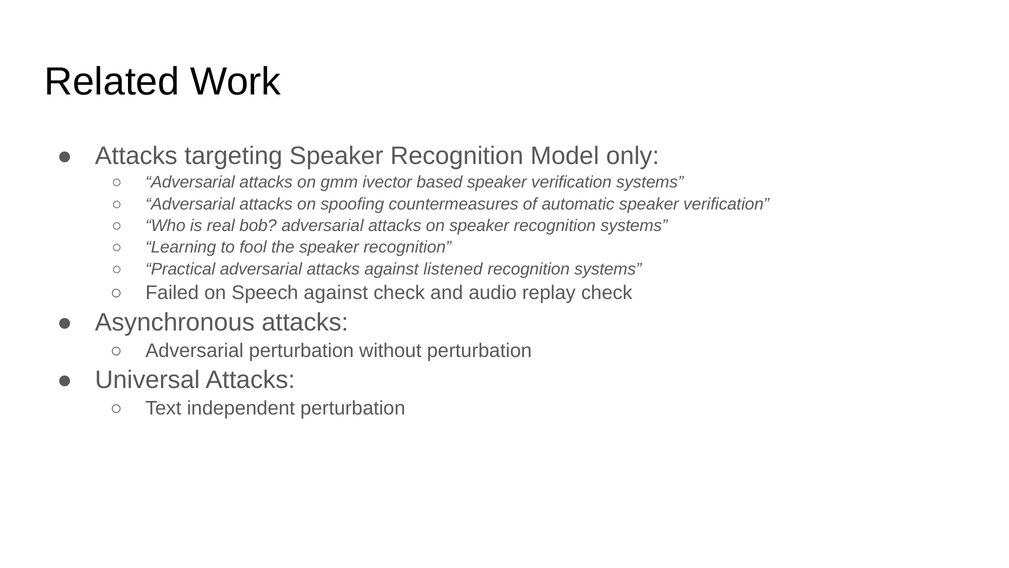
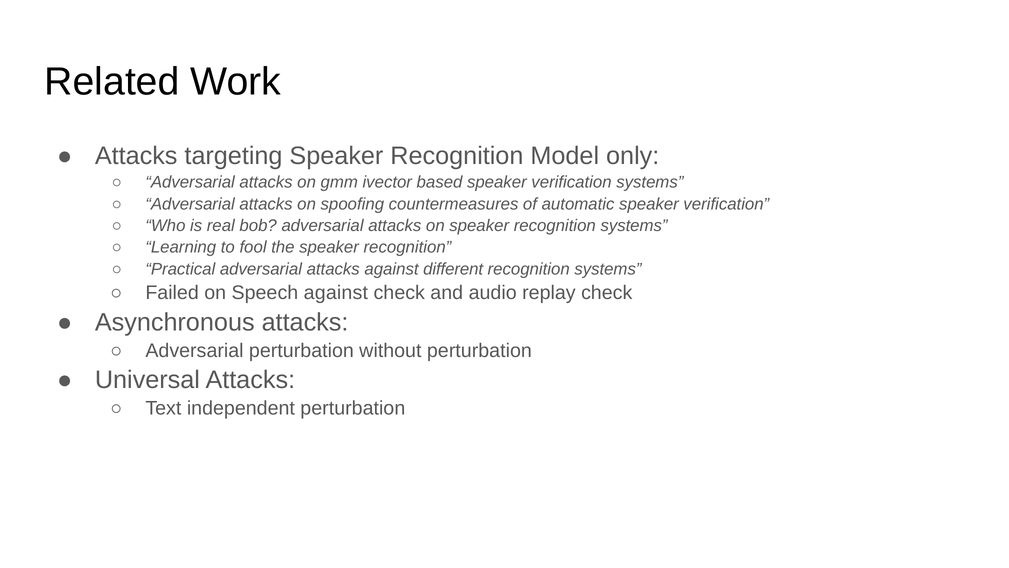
listened: listened -> different (453, 269)
